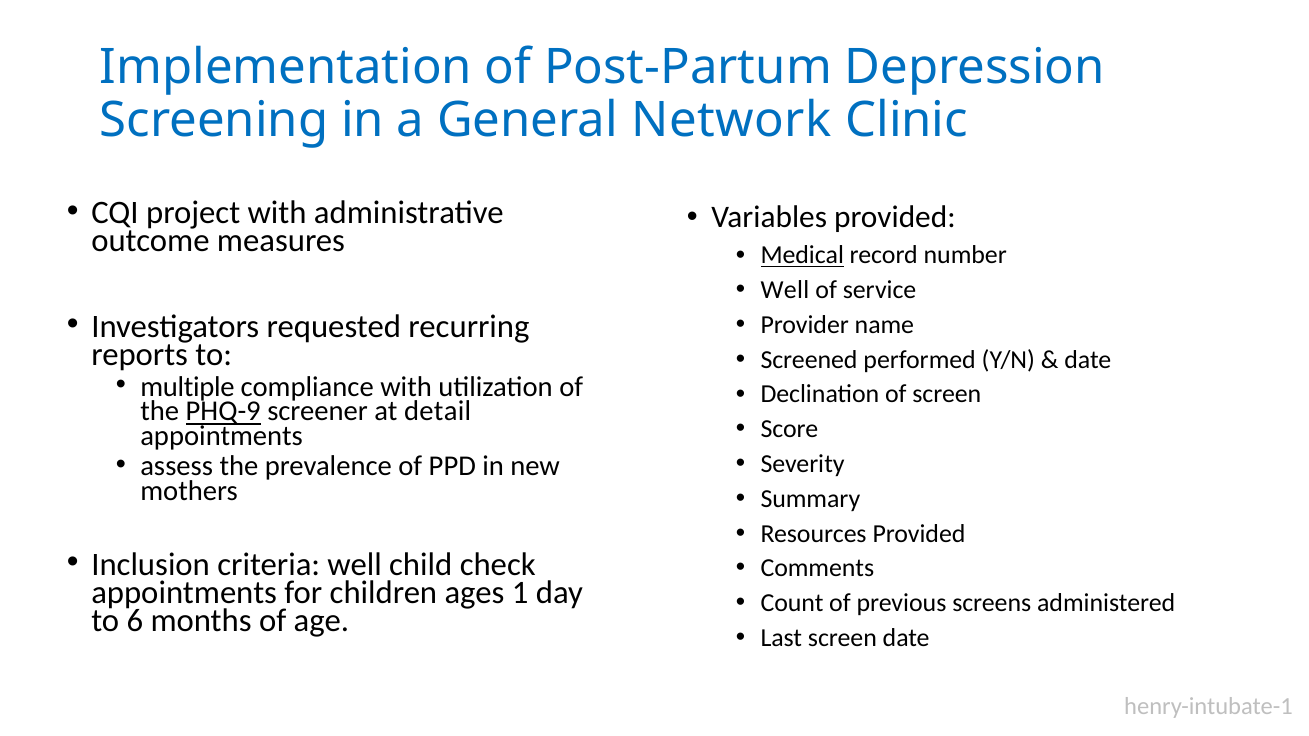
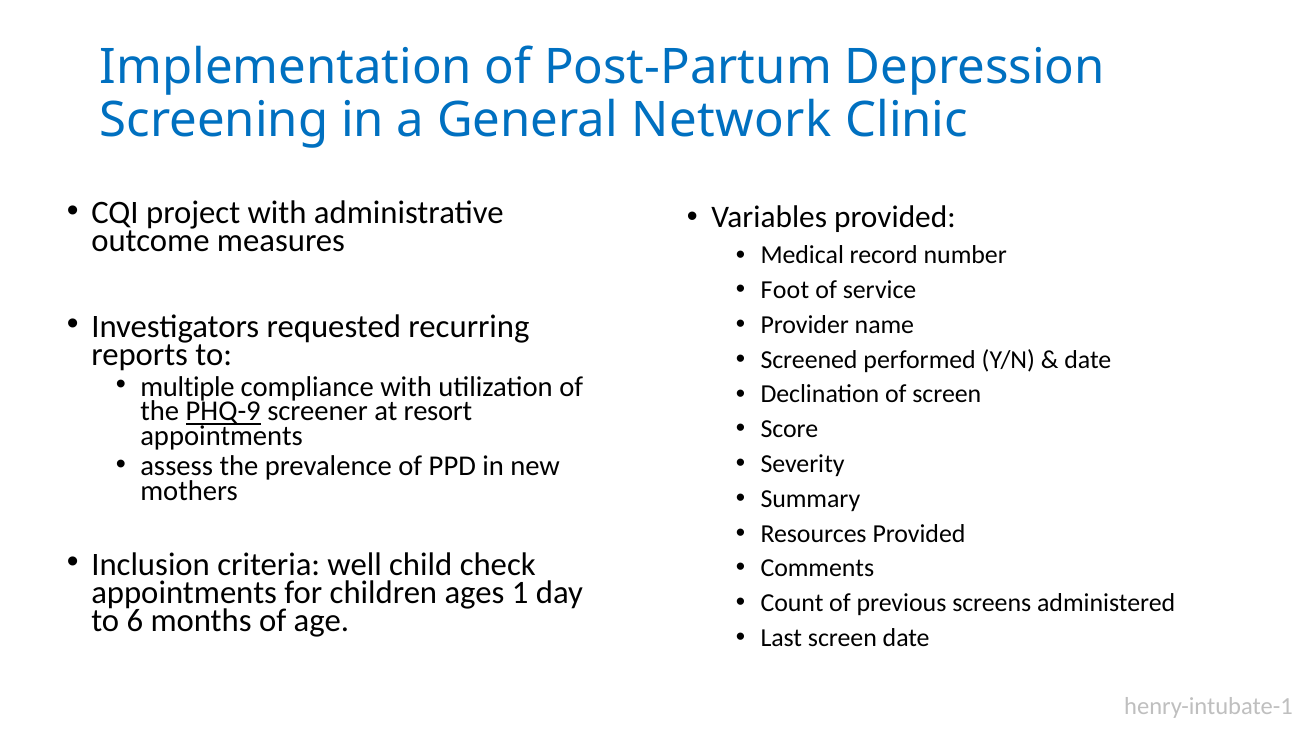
Medical underline: present -> none (802, 255)
Well: Well -> Foot (785, 290)
detail: detail -> resort (438, 412)
